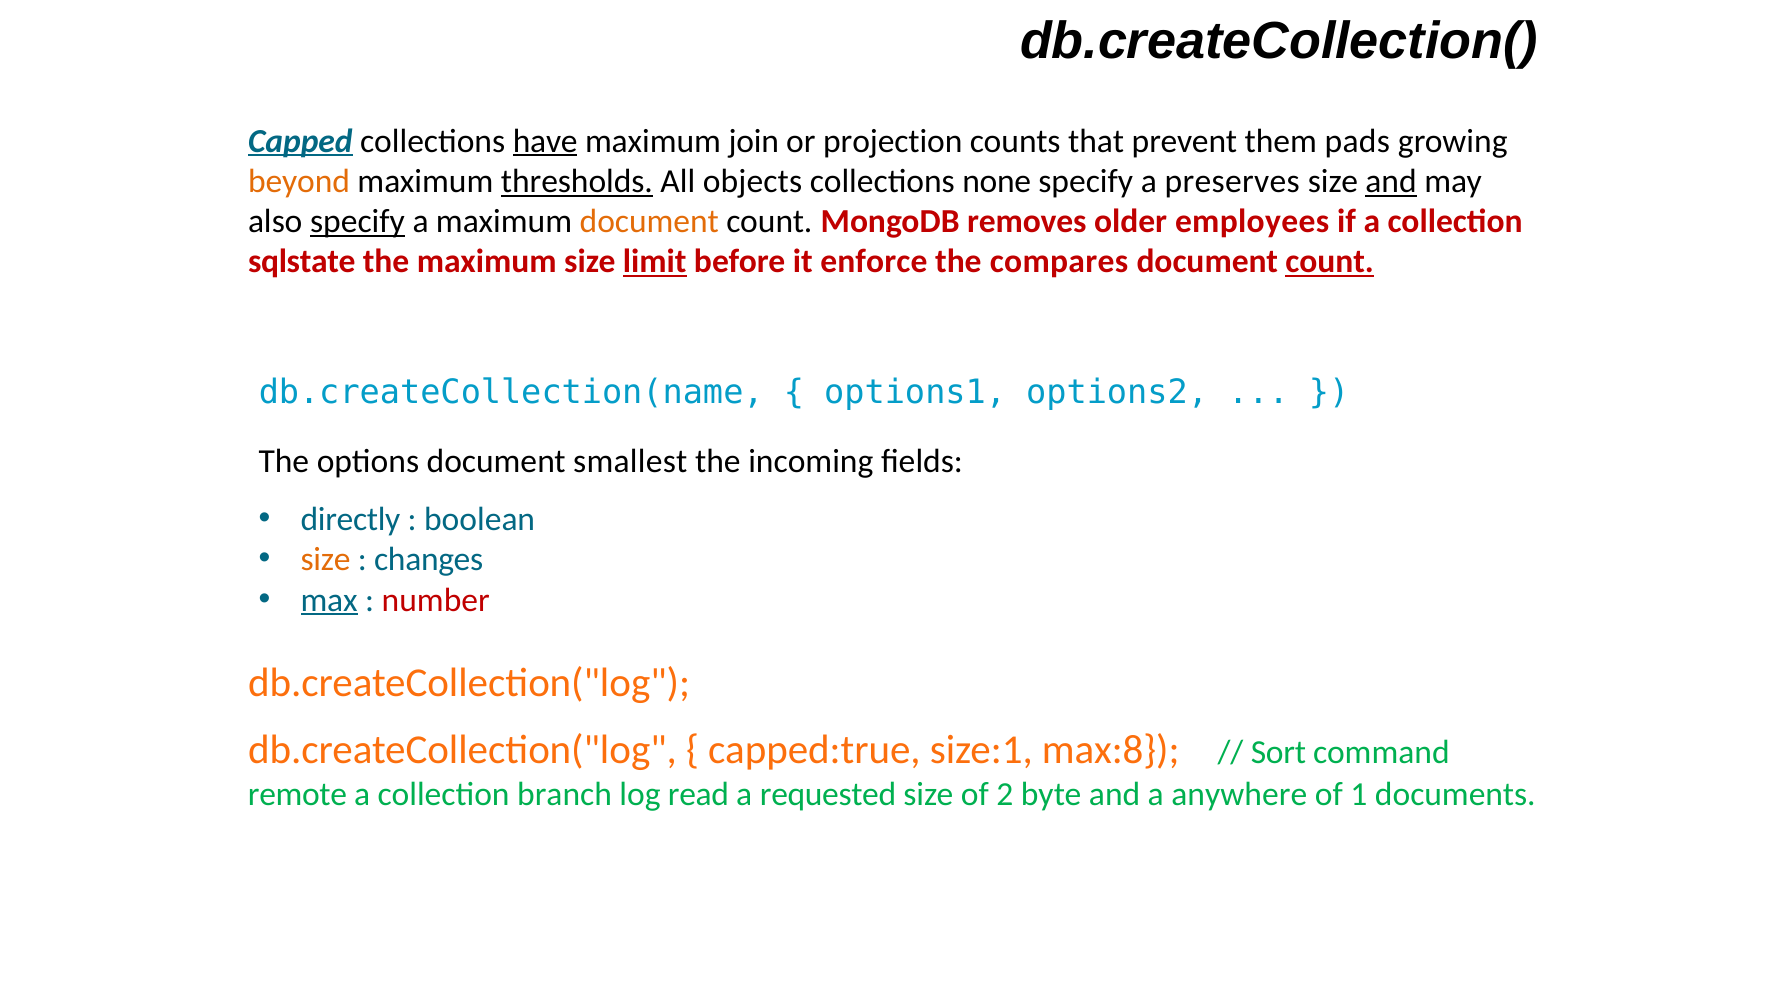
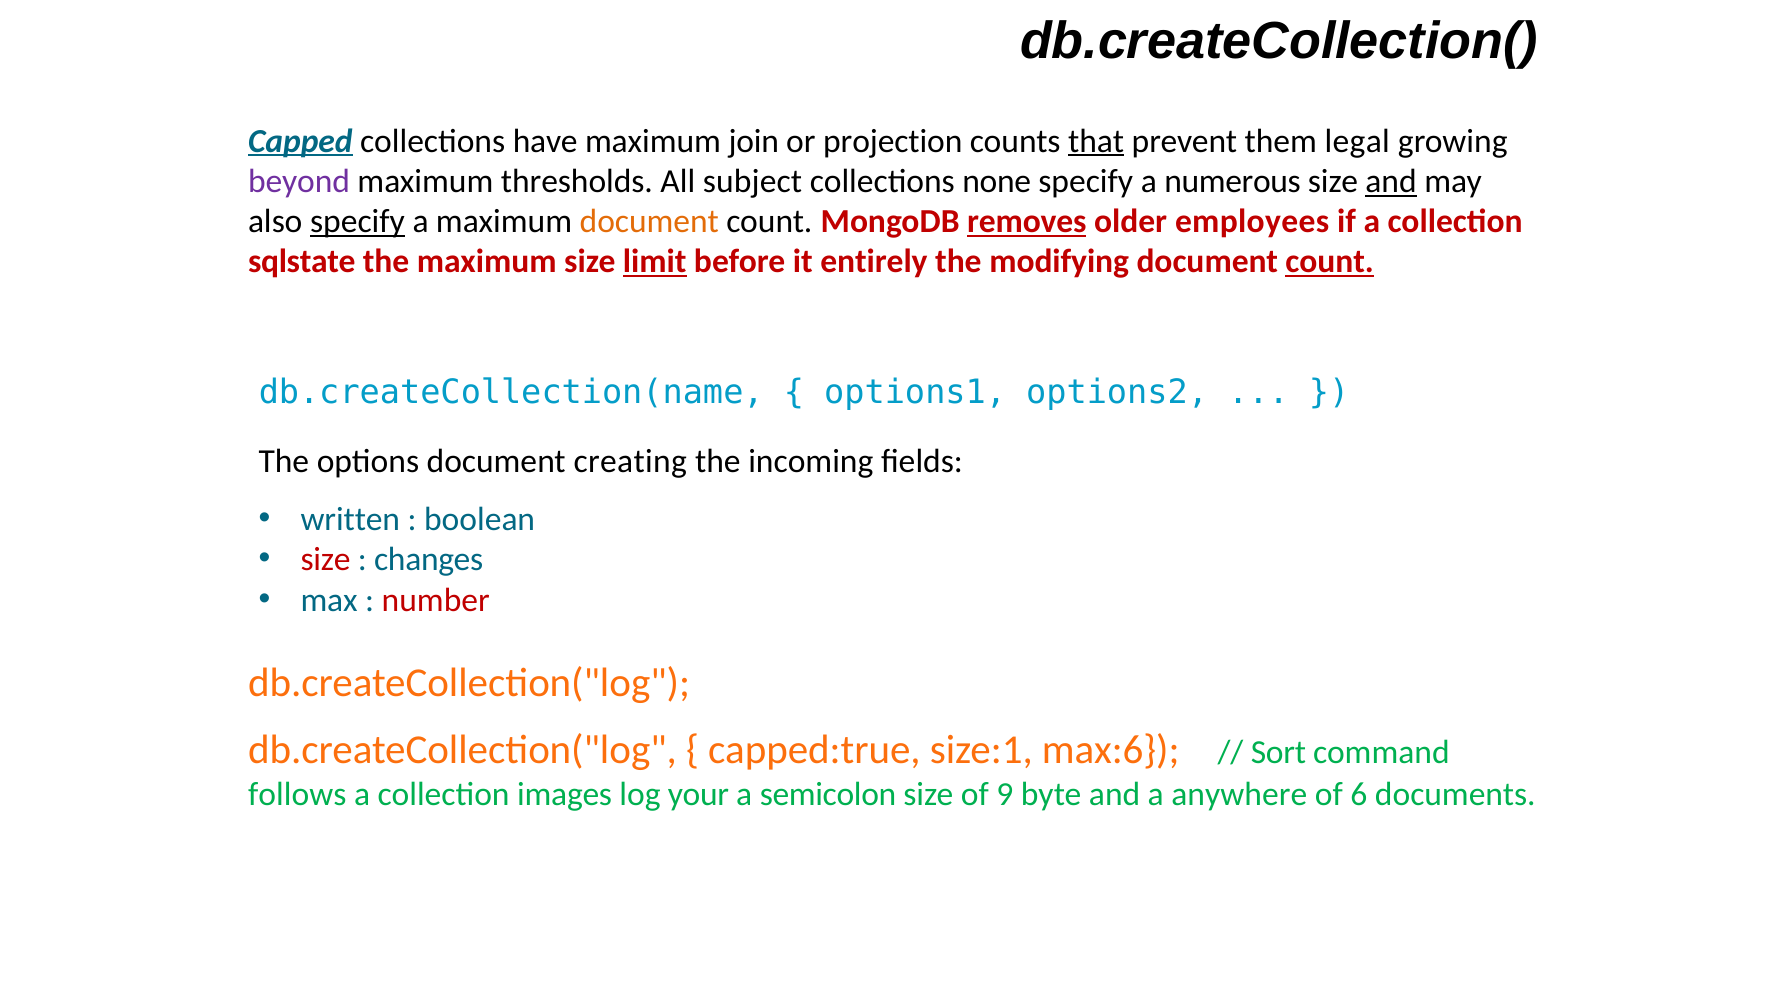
have underline: present -> none (545, 141)
that underline: none -> present (1096, 141)
pads: pads -> legal (1357, 141)
beyond colour: orange -> purple (299, 181)
thresholds underline: present -> none (577, 181)
objects: objects -> subject (753, 181)
preserves: preserves -> numerous (1233, 181)
removes underline: none -> present (1027, 222)
enforce: enforce -> entirely (874, 262)
compares: compares -> modifying (1059, 262)
smallest: smallest -> creating (630, 461)
directly: directly -> written (350, 519)
size colour: orange -> red (326, 560)
max underline: present -> none (329, 600)
max:8: max:8 -> max:6 (1111, 750)
remote: remote -> follows (297, 794)
branch: branch -> images (565, 794)
read: read -> your (698, 794)
requested: requested -> semicolon (828, 794)
2: 2 -> 9 (1005, 794)
1: 1 -> 6 (1359, 794)
